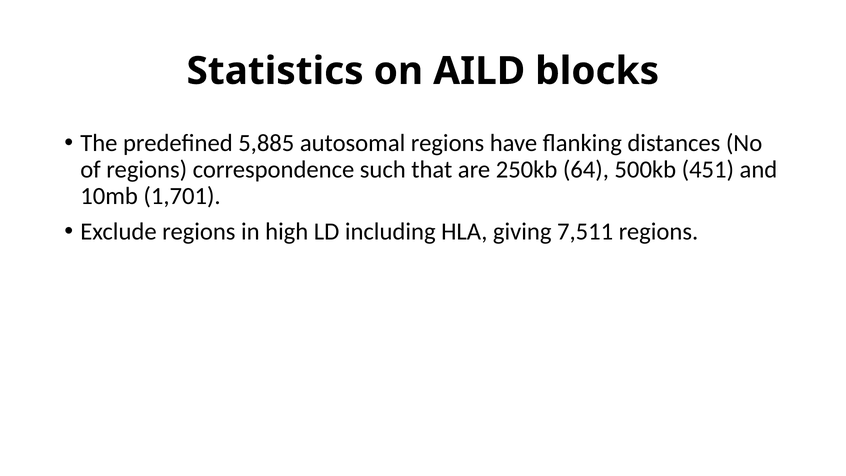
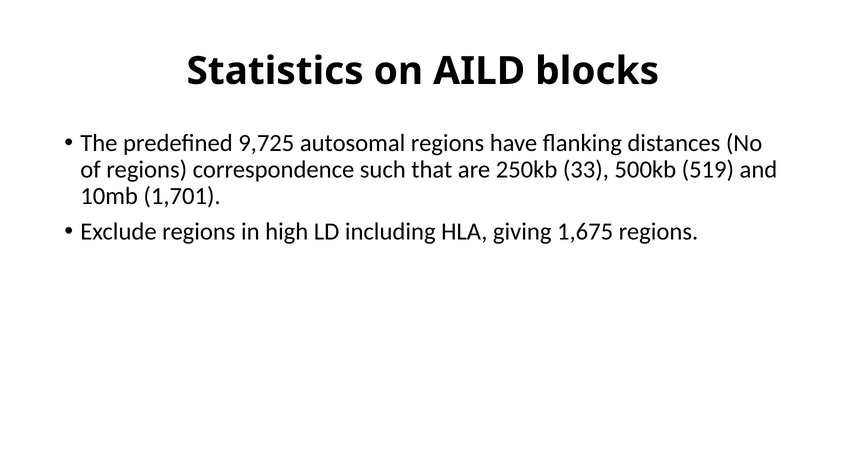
5,885: 5,885 -> 9,725 (266, 143)
64: 64 -> 33 (586, 170)
451: 451 -> 519 (708, 170)
7,511: 7,511 -> 1,675 (585, 232)
